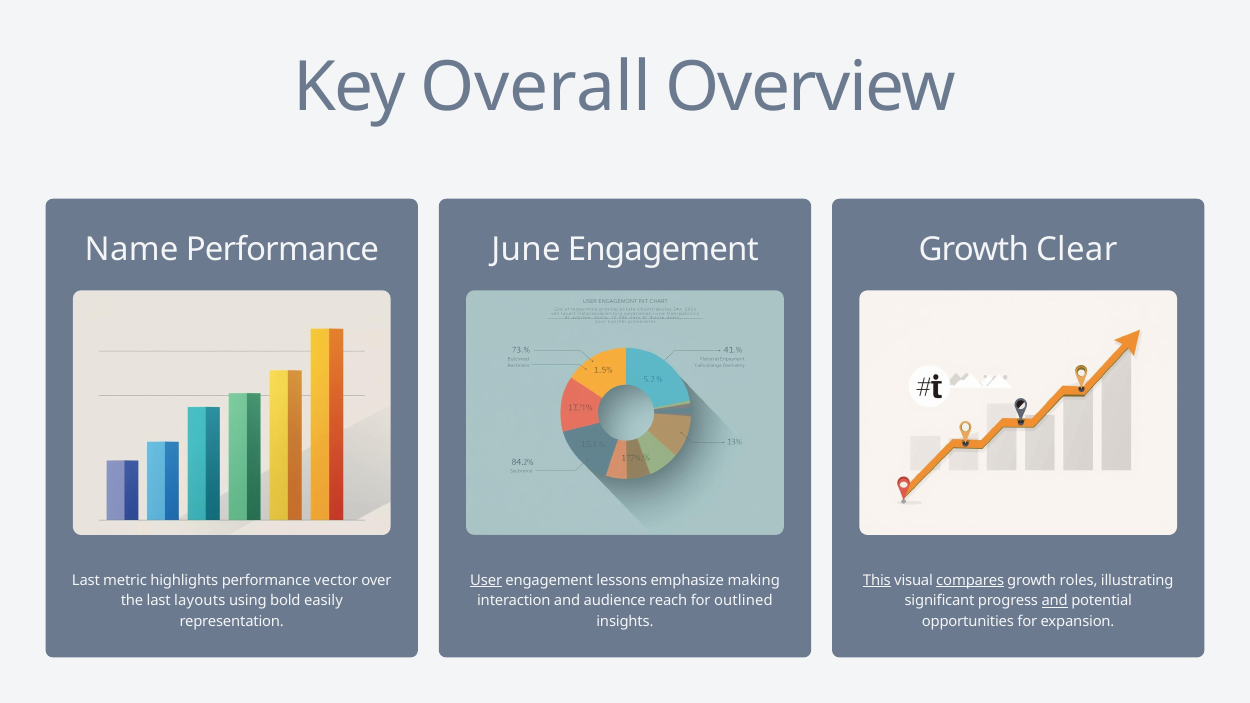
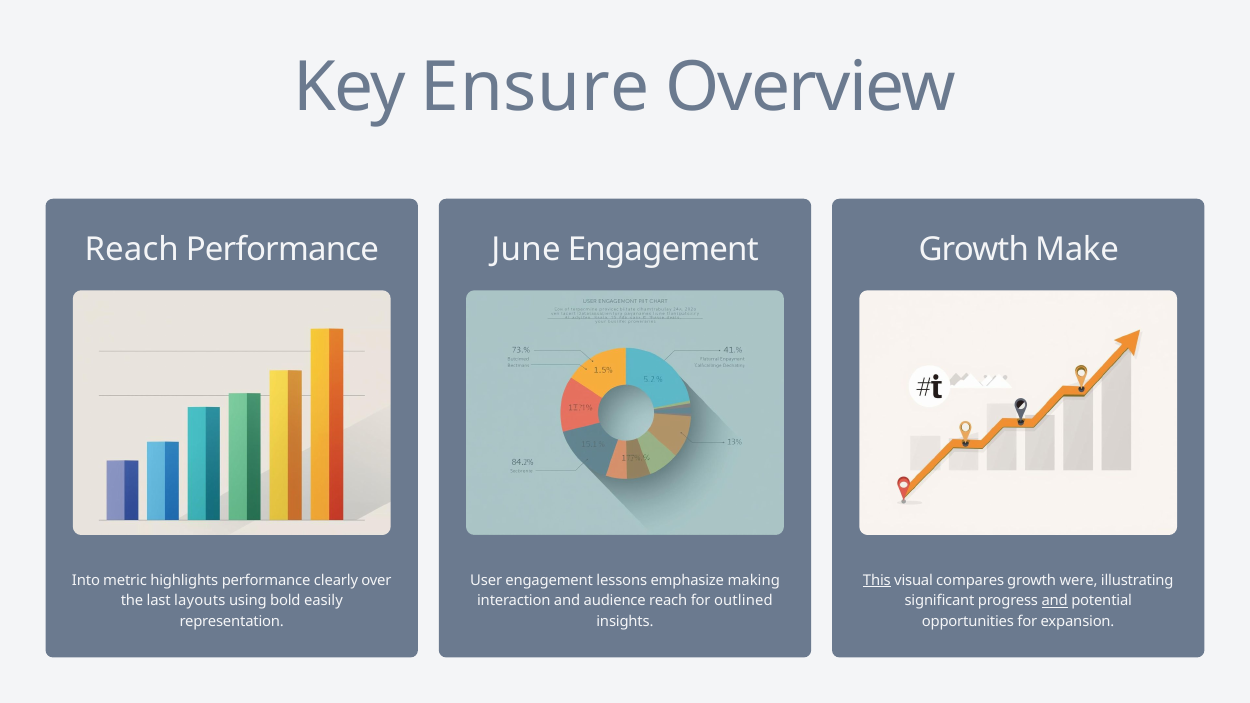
Overall: Overall -> Ensure (535, 88)
Name: Name -> Reach (132, 250)
Clear: Clear -> Make (1077, 250)
compares underline: present -> none (970, 580)
roles: roles -> were (1079, 580)
Last: Last -> Into (86, 580)
vector: vector -> clearly (336, 580)
User underline: present -> none (486, 580)
